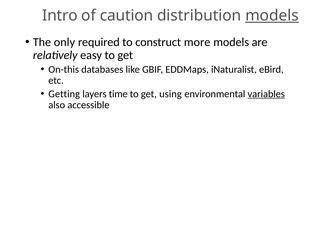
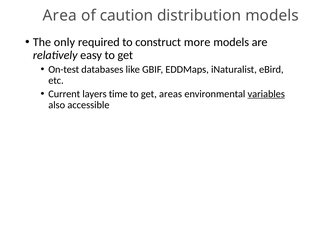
Intro: Intro -> Area (60, 16)
models underline: present -> none (272, 16)
On-this: On-this -> On-test (64, 69)
Getting: Getting -> Current (64, 94)
using: using -> areas (171, 94)
